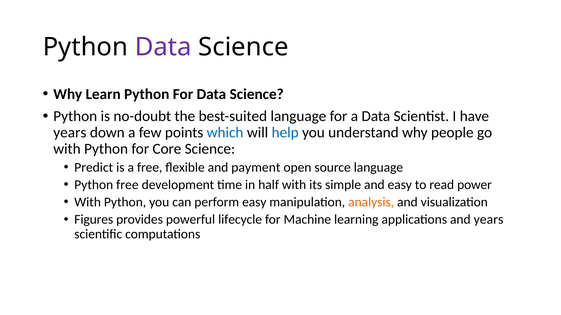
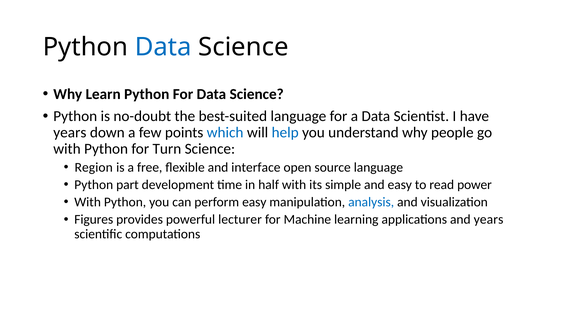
Data colour: purple -> blue (163, 47)
Core: Core -> Turn (167, 149)
Predict: Predict -> Region (94, 168)
payment: payment -> interface (256, 168)
Python free: free -> part (127, 185)
analysis colour: orange -> blue (371, 202)
lifecycle: lifecycle -> lecturer (240, 220)
